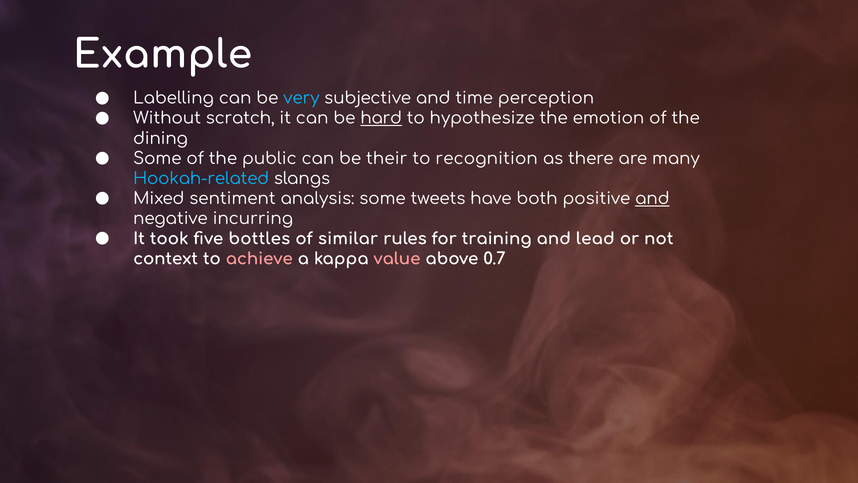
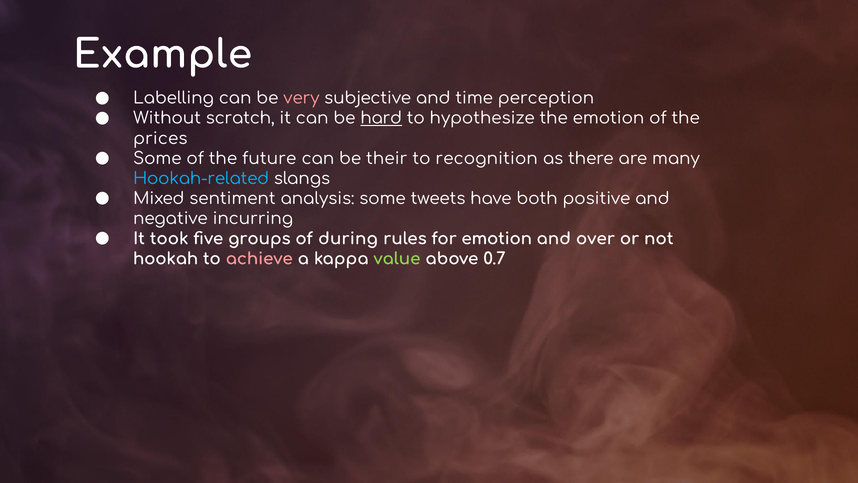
very colour: light blue -> pink (301, 98)
dining: dining -> prices (160, 138)
public: public -> future (269, 158)
and underline: present -> none (652, 199)
bottles: bottles -> groups (259, 239)
similar: similar -> during (348, 239)
for training: training -> emotion (497, 239)
lead: lead -> over (595, 239)
context: context -> hookah (166, 259)
value colour: pink -> light green (397, 259)
